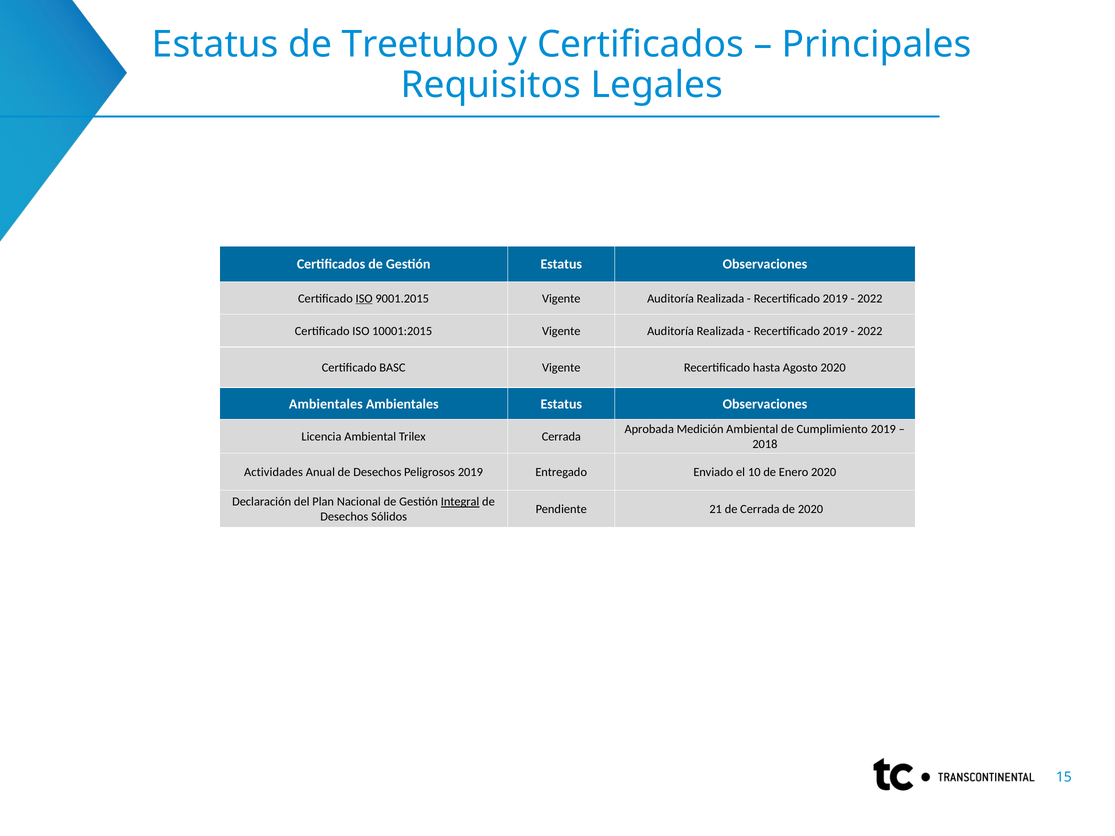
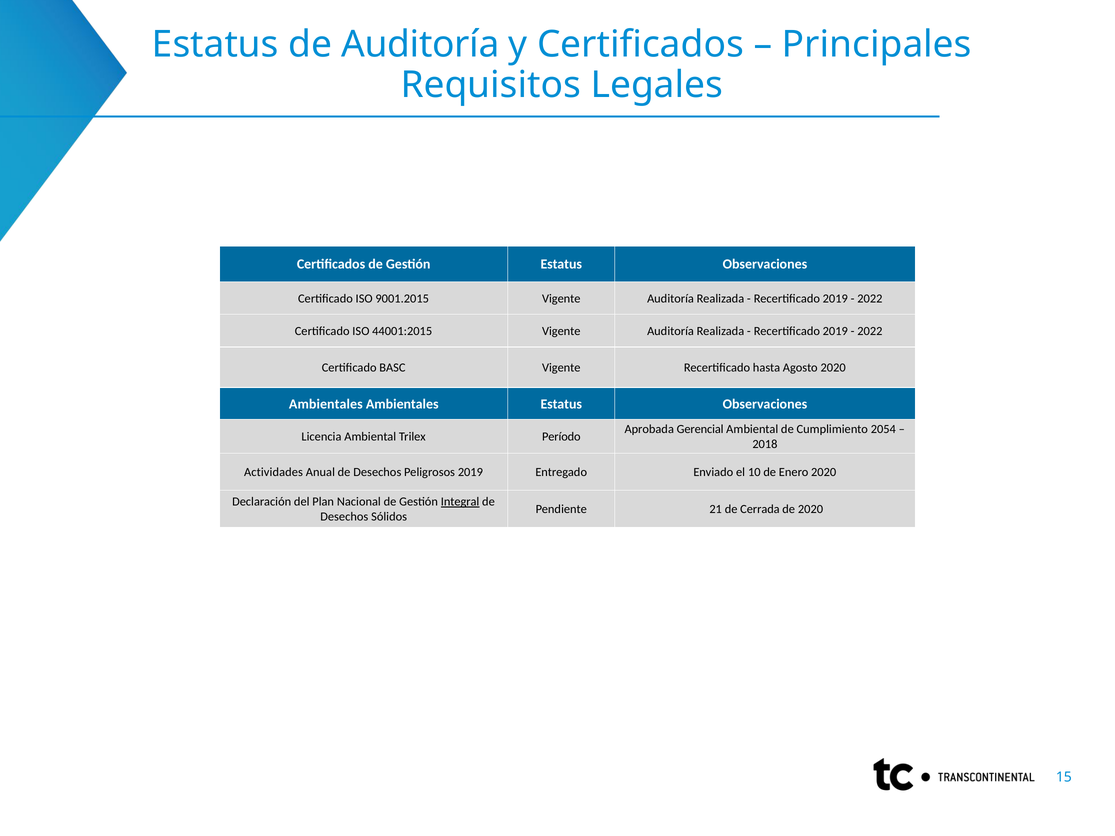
de Treetubo: Treetubo -> Auditoría (420, 45)
ISO underline: present -> none (364, 299)
10001:2015: 10001:2015 -> 44001:2015 (402, 331)
Medición: Medición -> Gerencial (700, 429)
Cumplimiento 2019: 2019 -> 2054 (883, 429)
Trilex Cerrada: Cerrada -> Período (561, 437)
